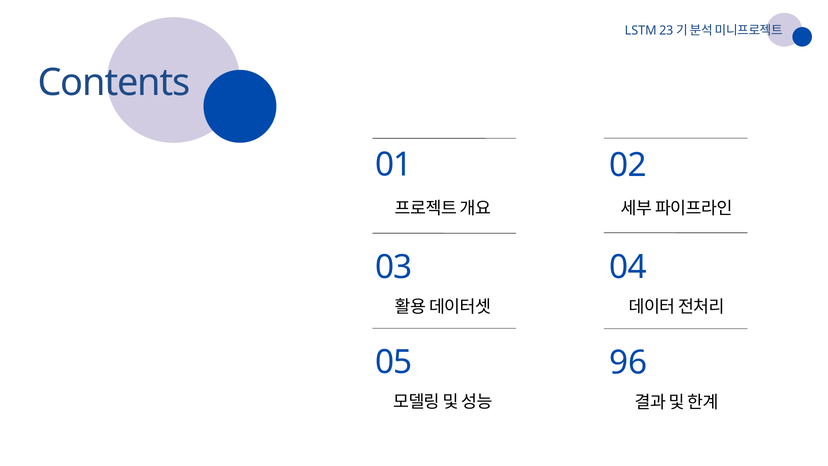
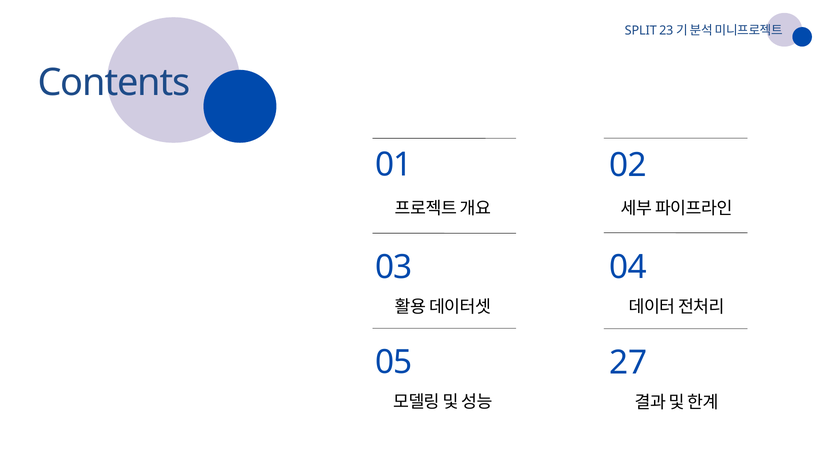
LSTM: LSTM -> SPLIT (641, 31)
96: 96 -> 27 (628, 363)
